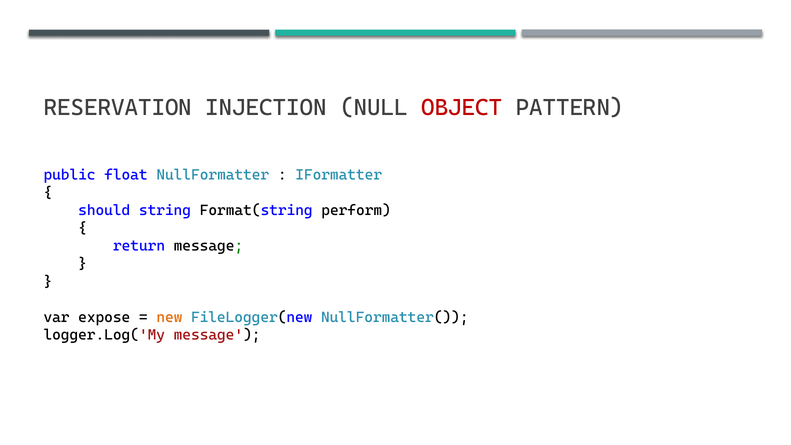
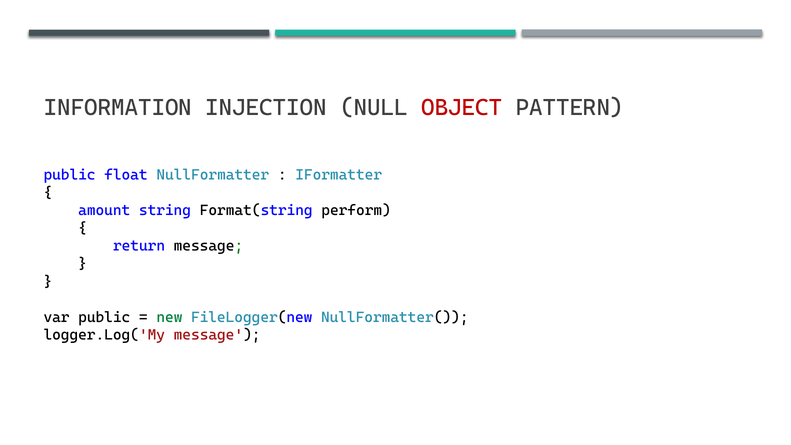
RESERVATION: RESERVATION -> INFORMATION (118, 107)
should: should -> amount (104, 210)
var expose: expose -> public (104, 317)
new colour: orange -> green (169, 317)
